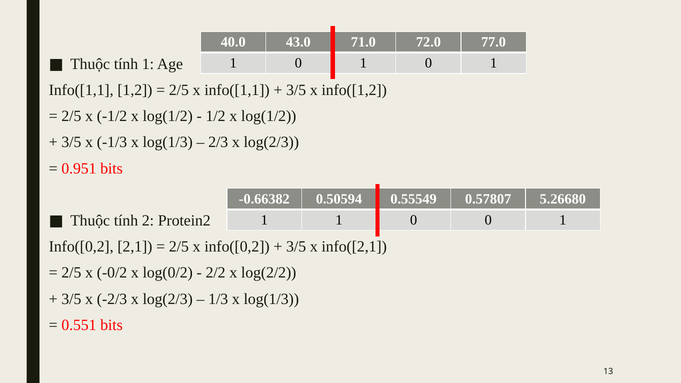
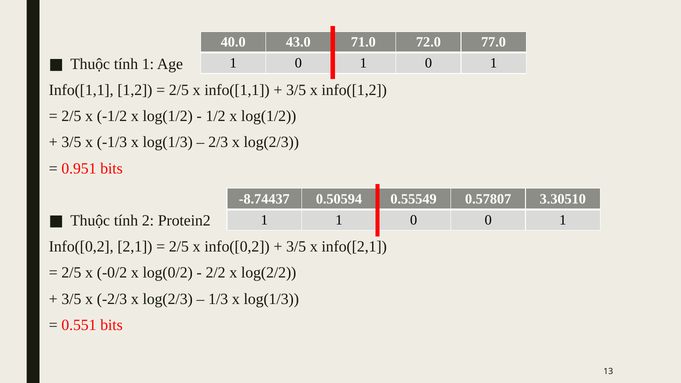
-0.66382: -0.66382 -> -8.74437 (264, 199)
5.26680: 5.26680 -> 3.30510 (563, 199)
